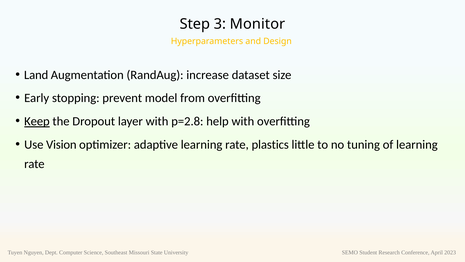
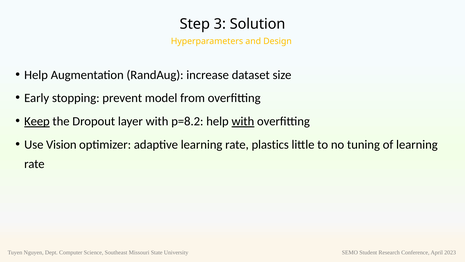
Monitor: Monitor -> Solution (258, 24)
Land: Land -> Help (36, 75)
p=2.8: p=2.8 -> p=8.2 (187, 121)
with underline: none -> present (243, 121)
